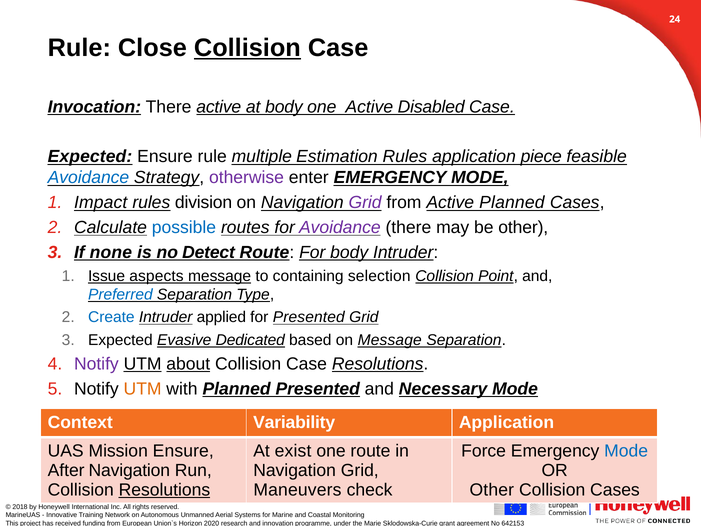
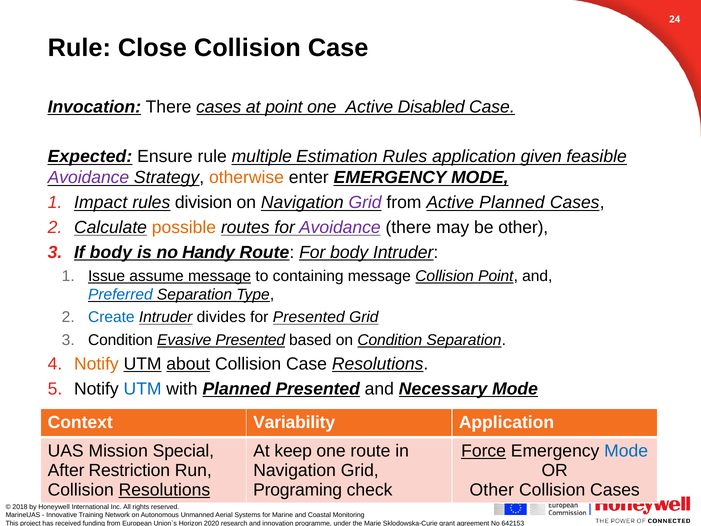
Collision underline: present -> none (247, 48)
There active: active -> cases (219, 107)
at body: body -> point (284, 107)
piece: piece -> given (541, 157)
Avoidance colour: blue -> purple (88, 178)
otherwise colour: purple -> orange (246, 178)
possible colour: blue -> orange (184, 227)
If none: none -> body (111, 252)
Detect: Detect -> Handy (209, 252)
aspects: aspects -> assume (157, 276)
containing selection: selection -> message (379, 276)
applied: applied -> divides (221, 317)
Expected: Expected -> Condition (120, 340)
Evasive Dedicated: Dedicated -> Presented (250, 340)
on Message: Message -> Condition (390, 340)
Notify colour: purple -> orange (96, 364)
UTM colour: orange -> blue (143, 389)
Mission Ensure: Ensure -> Special (183, 451)
exist: exist -> keep (293, 451)
Force underline: none -> present (484, 451)
After Navigation: Navigation -> Restriction (129, 470)
Maneuvers: Maneuvers -> Programing (298, 490)
